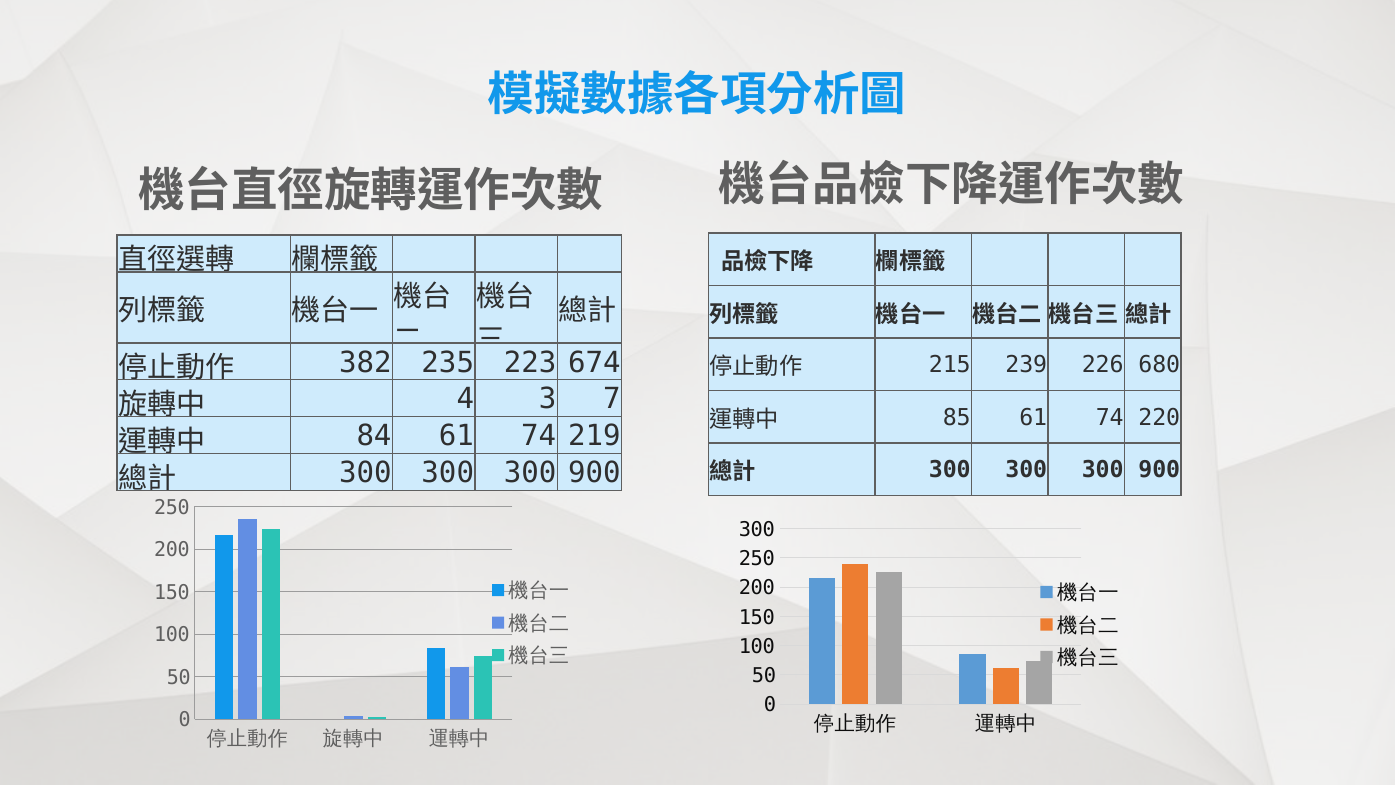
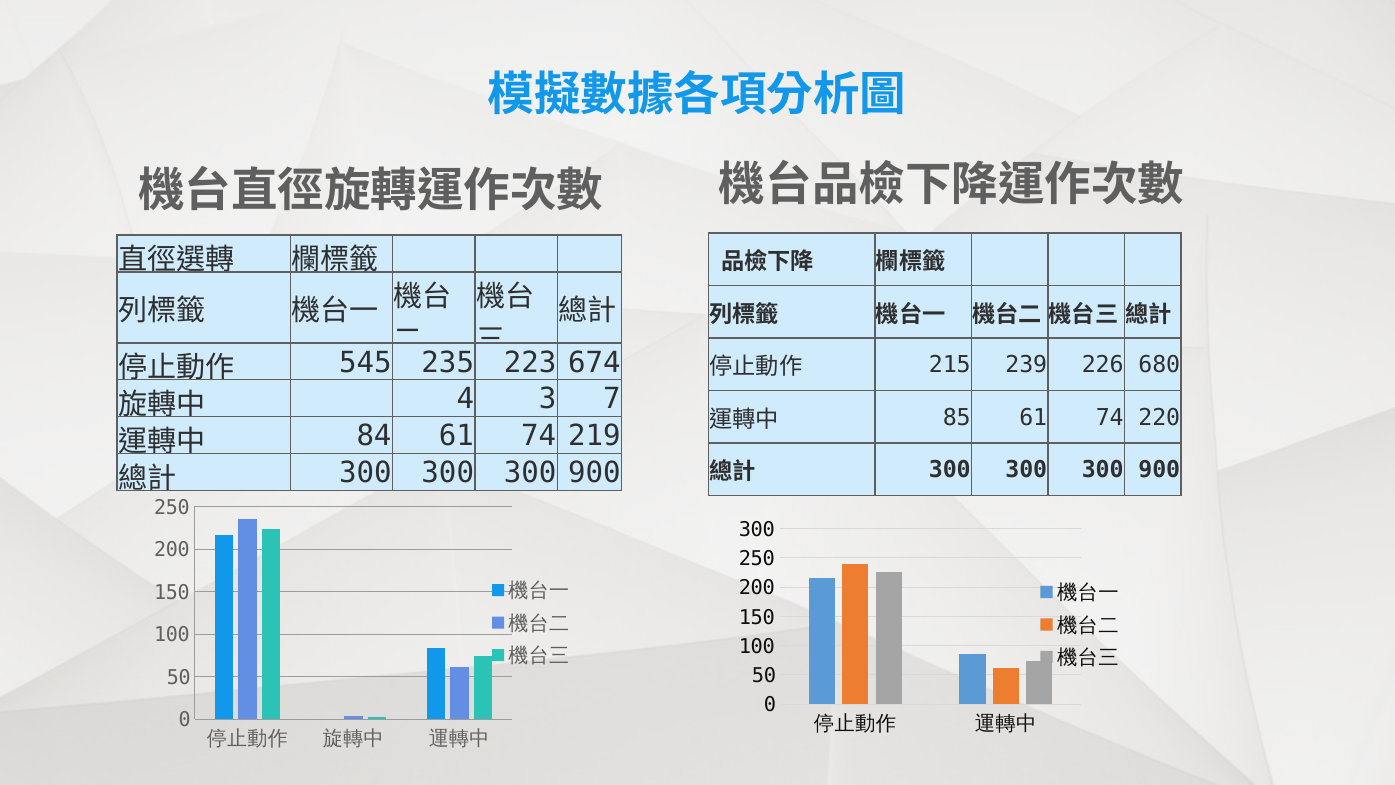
382: 382 -> 545 (365, 362)
